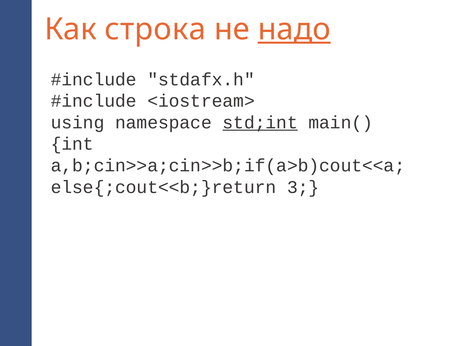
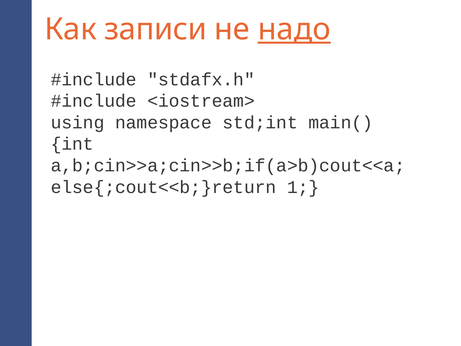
строка: строка -> записи (156, 29)
std;int underline: present -> none (260, 122)
3: 3 -> 1 (303, 187)
